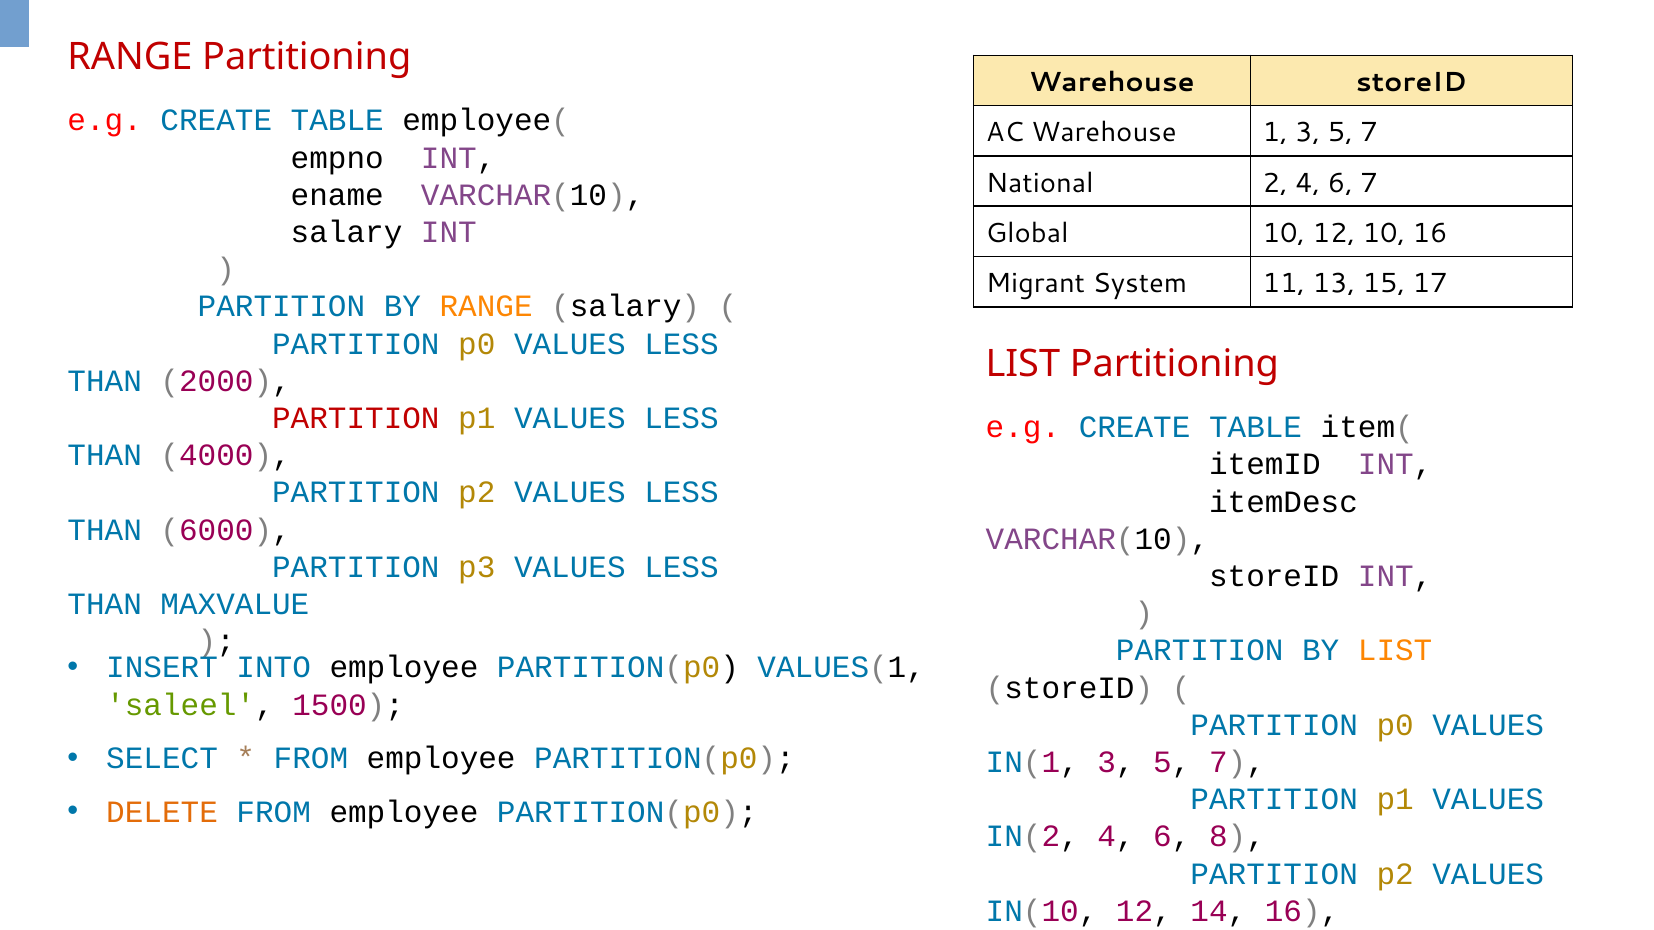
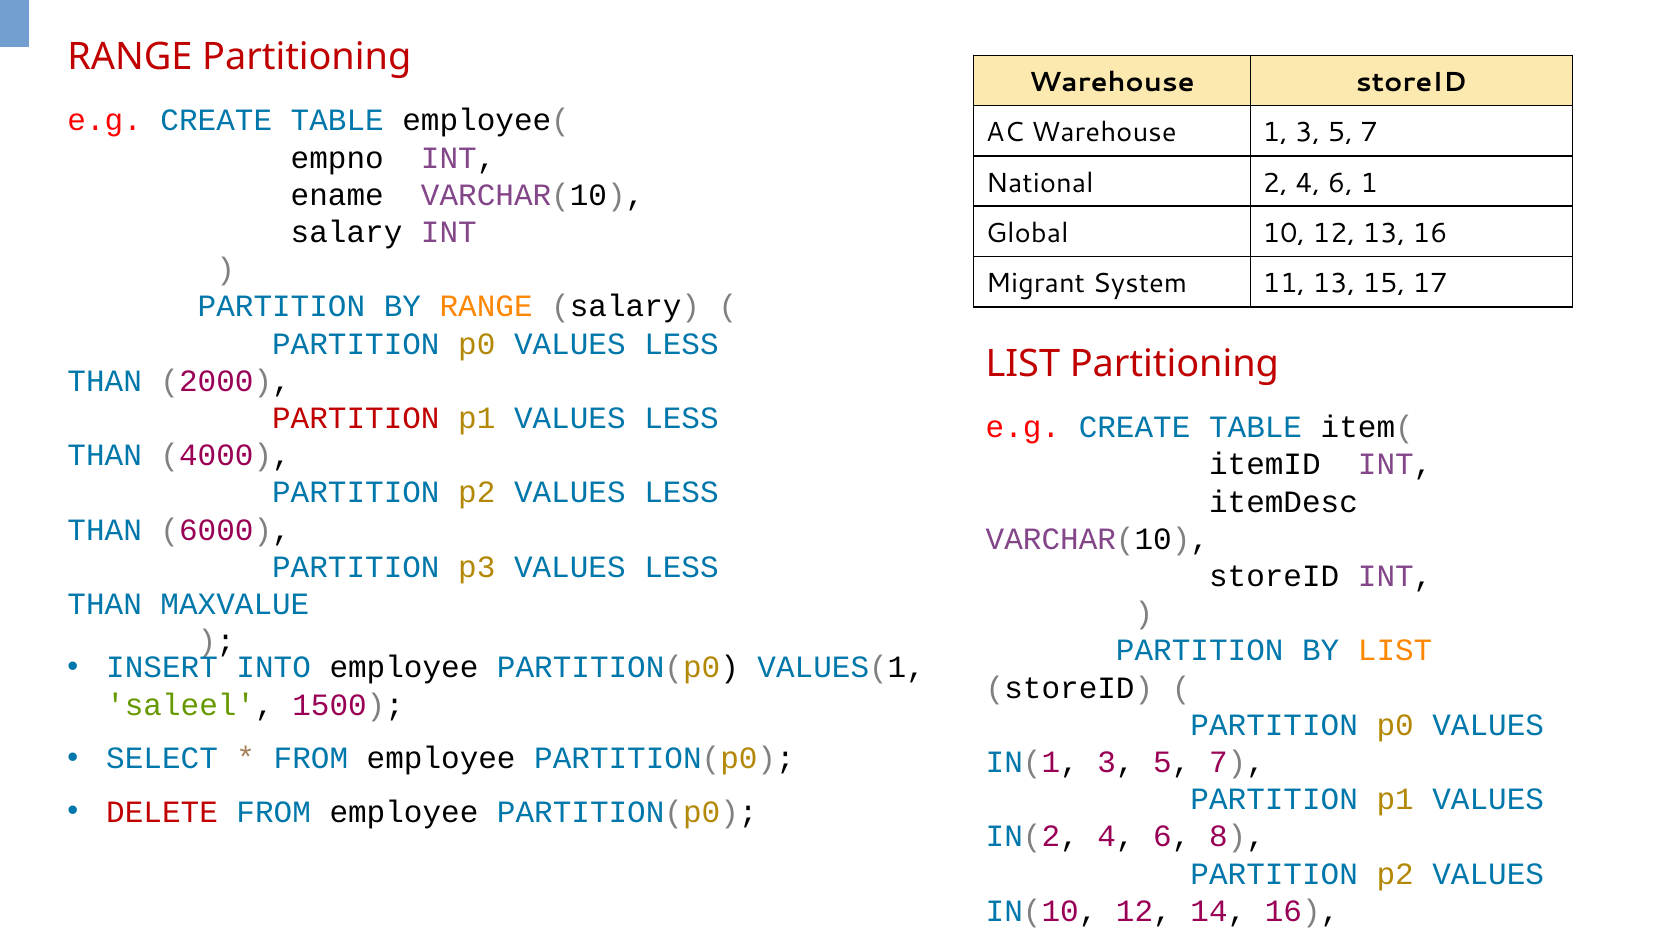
6 7: 7 -> 1 (1369, 183)
12 10: 10 -> 13 (1384, 233)
DELETE colour: orange -> red (162, 812)
